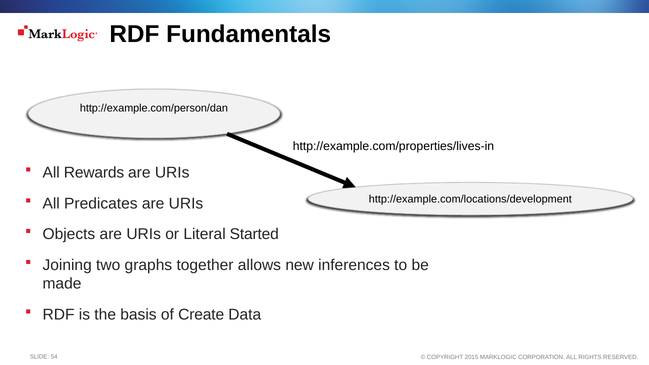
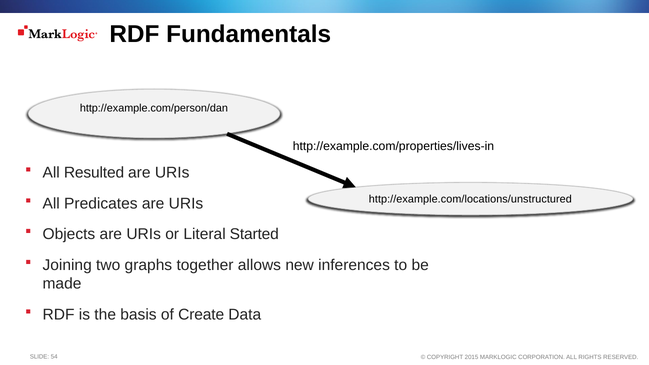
Rewards: Rewards -> Resulted (94, 173)
http://example.com/locations/development: http://example.com/locations/development -> http://example.com/locations/unstructured (470, 199)
